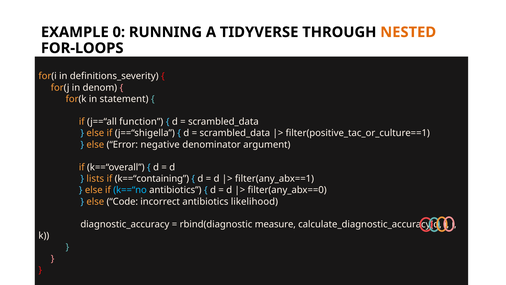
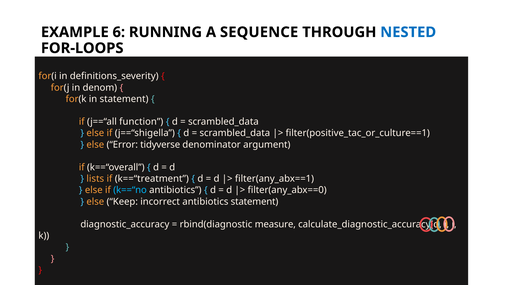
0: 0 -> 6 (119, 32)
TIDYVERSE: TIDYVERSE -> SEQUENCE (259, 32)
NESTED colour: orange -> blue (408, 32)
negative: negative -> tidyverse (160, 144)
k==“containing: k==“containing -> k==“treatment (152, 179)
Code: Code -> Keep (122, 201)
antibiotics likelihood: likelihood -> statement (255, 201)
